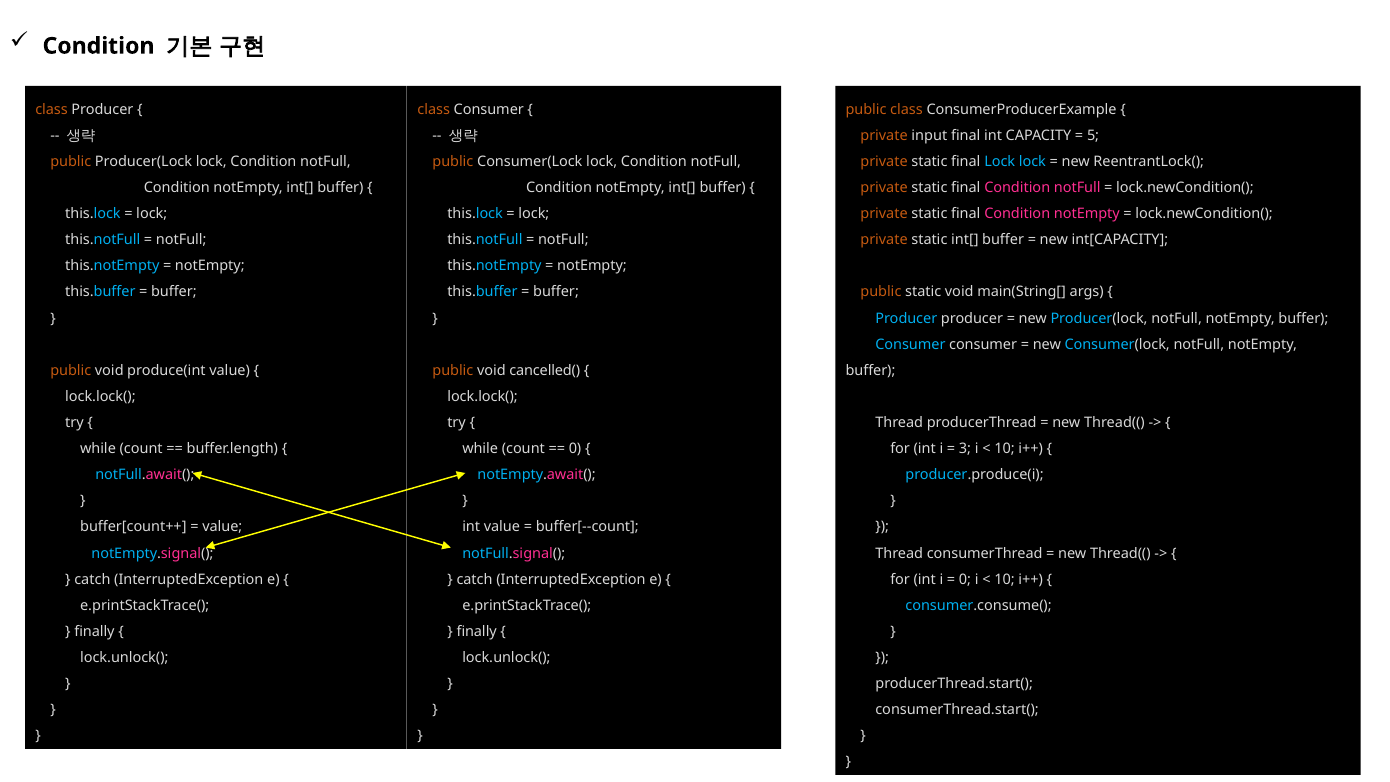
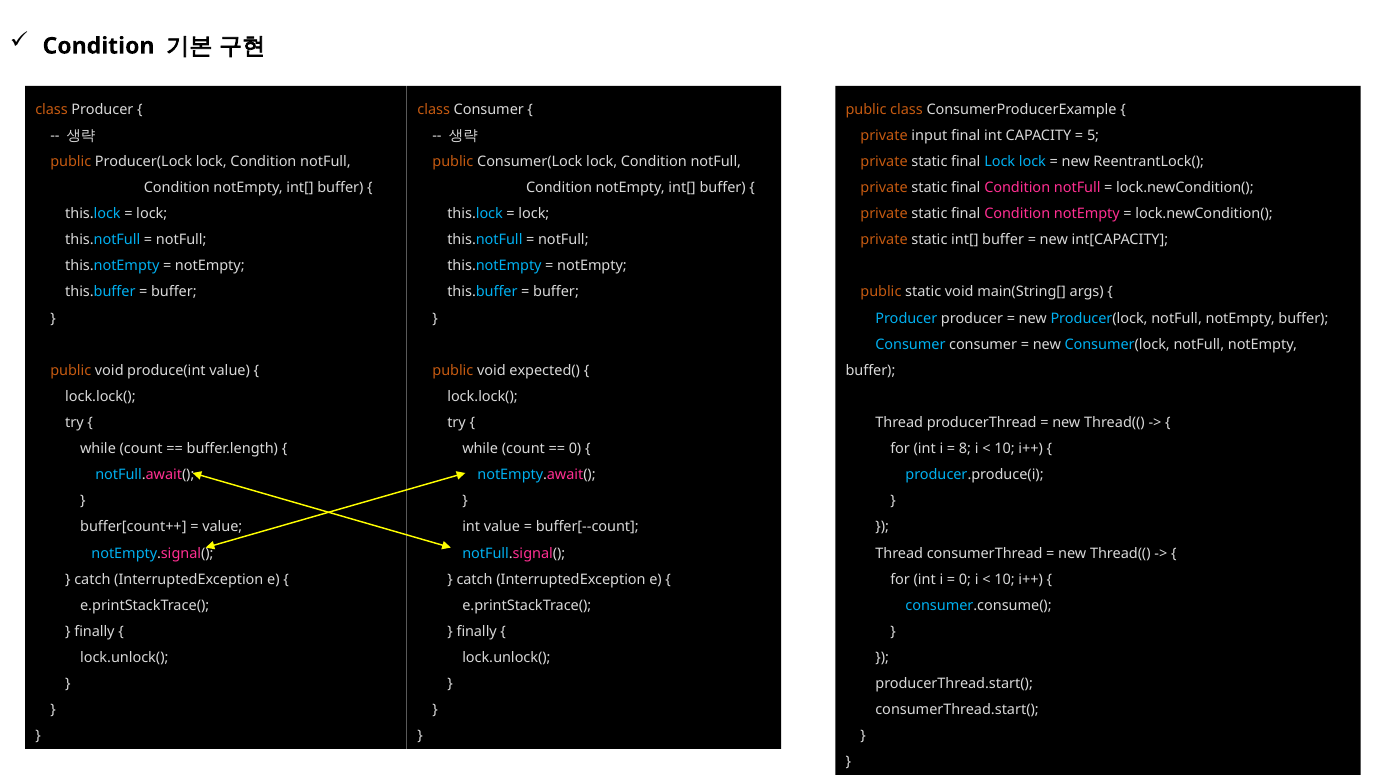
cancelled(: cancelled( -> expected( (545, 370)
3: 3 -> 8 (965, 449)
